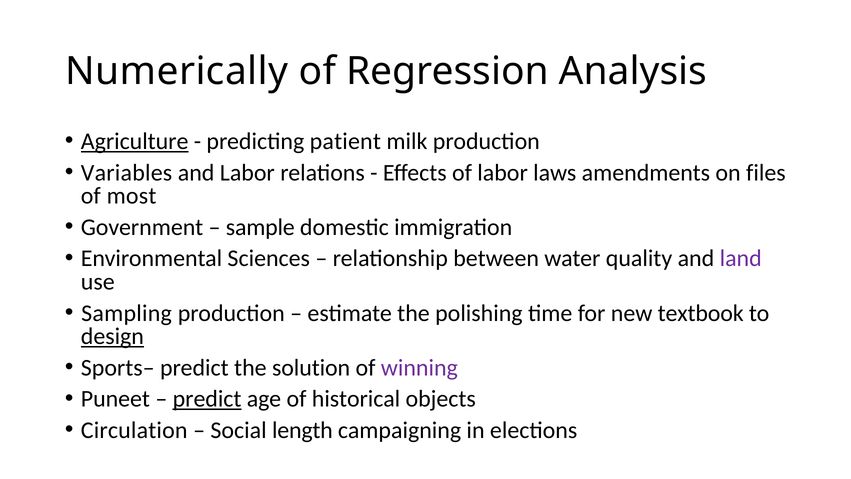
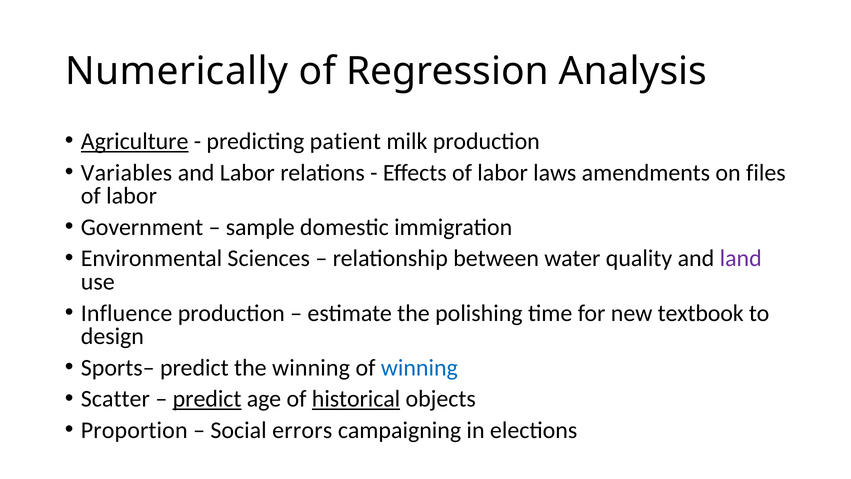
most: most -> labor (132, 196)
Sampling: Sampling -> Influence (127, 313)
design underline: present -> none (112, 336)
the solution: solution -> winning (311, 368)
winning colour: purple -> blue (419, 368)
Puneet: Puneet -> Scatter (115, 399)
historical underline: none -> present (356, 399)
Circulation: Circulation -> Proportion (134, 430)
length: length -> errors (302, 430)
